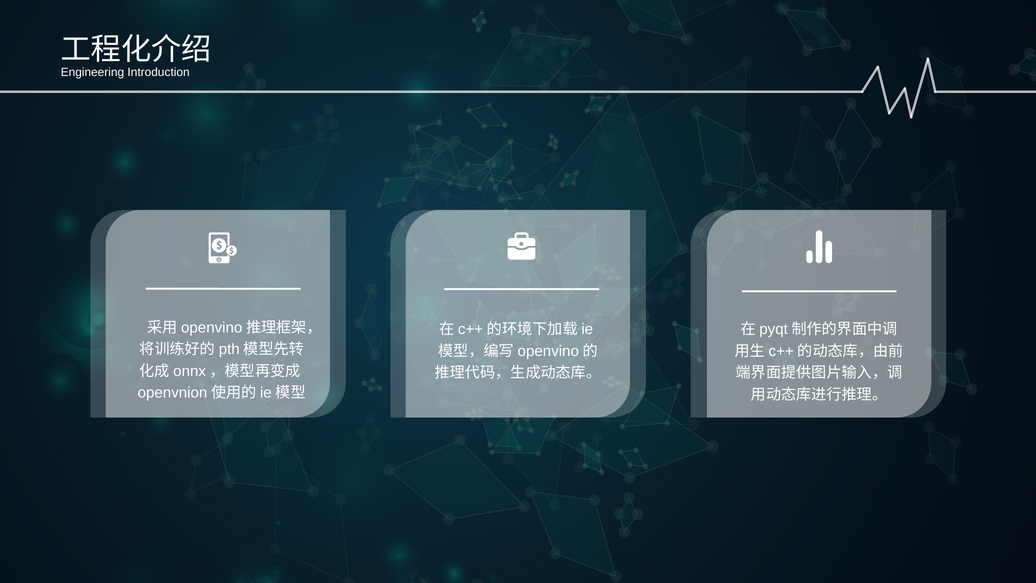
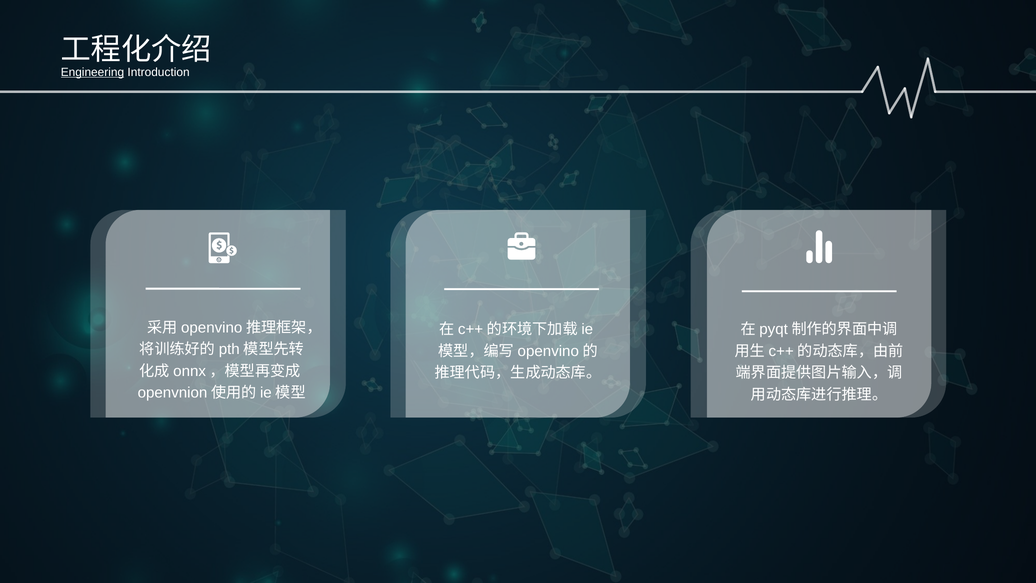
Engineering underline: none -> present (92, 72)
